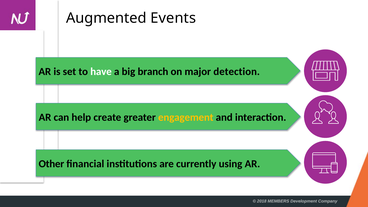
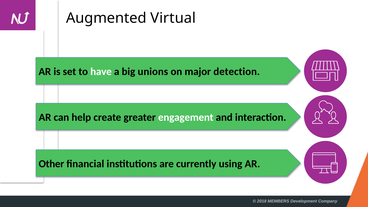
Events: Events -> Virtual (173, 18)
branch: branch -> unions (153, 72)
engagement colour: yellow -> white (186, 117)
